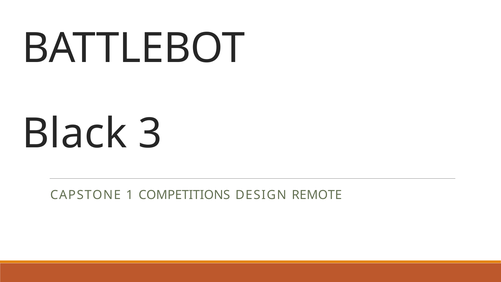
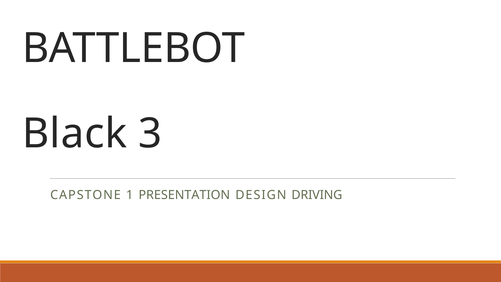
COMPETITIONS: COMPETITIONS -> PRESENTATION (184, 195)
REMOTE: REMOTE -> DRIVING (317, 195)
